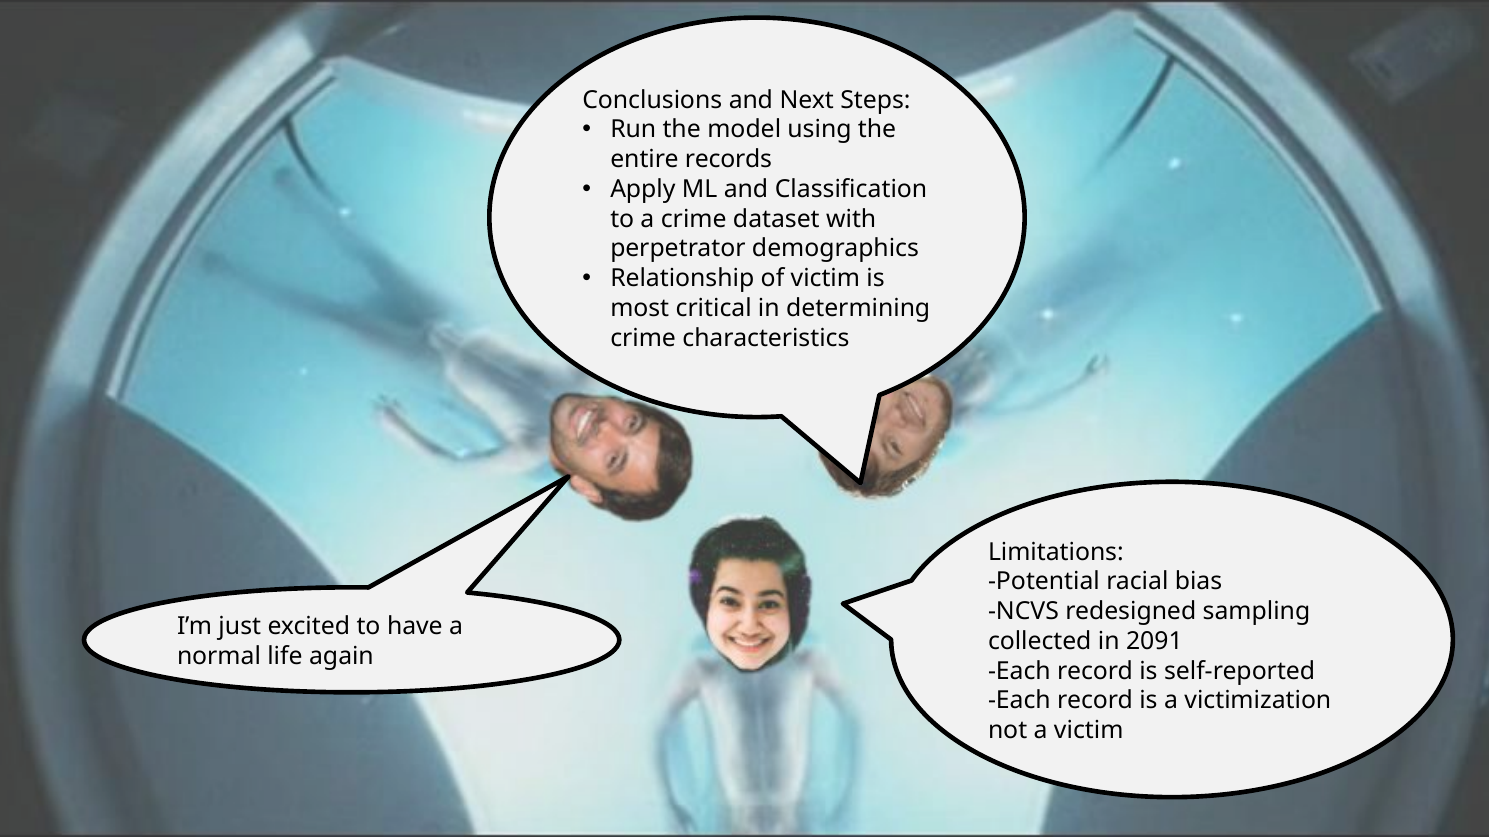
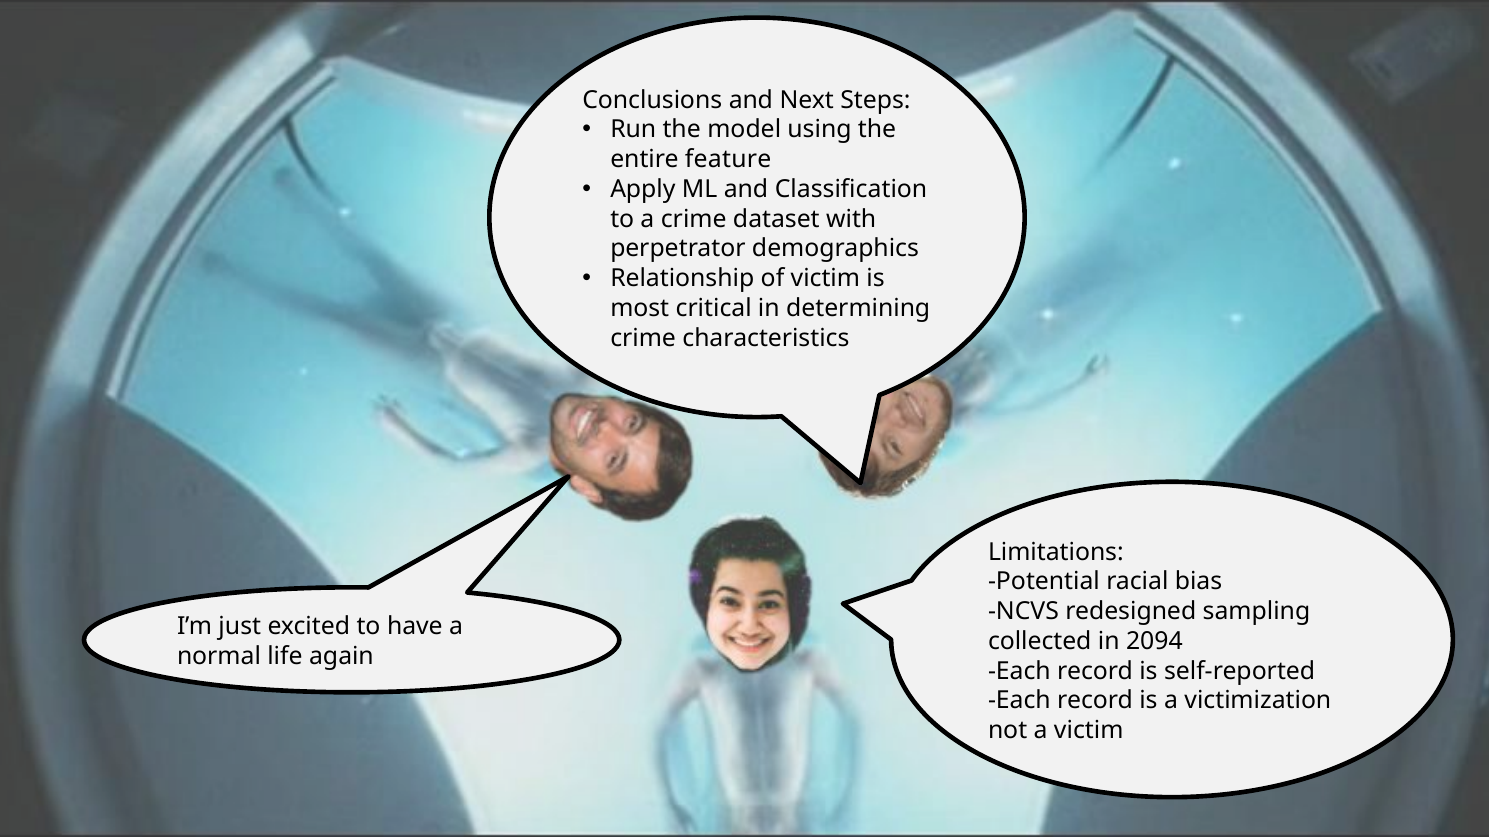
records: records -> feature (728, 160)
2091: 2091 -> 2094 (1154, 642)
